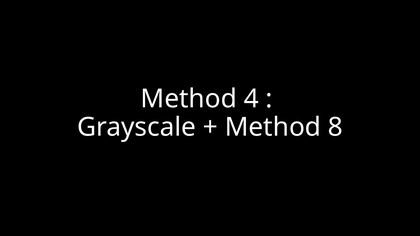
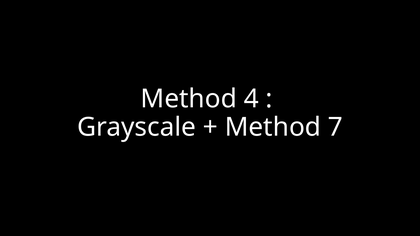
8: 8 -> 7 (335, 127)
